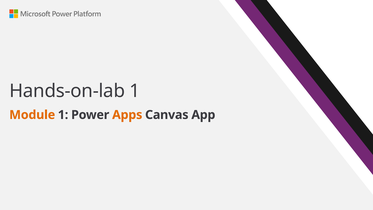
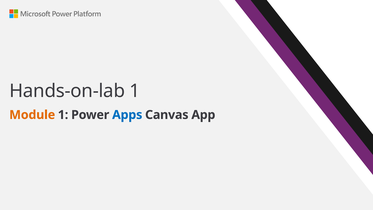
Apps colour: orange -> blue (127, 115)
